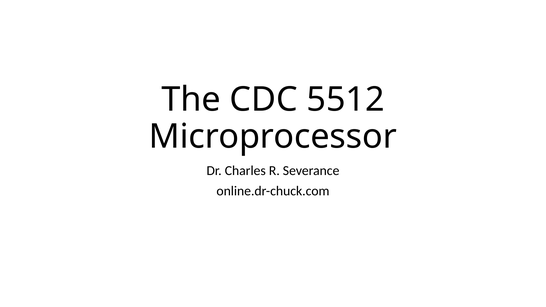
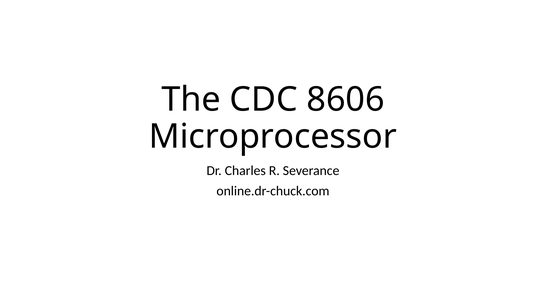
5512: 5512 -> 8606 (346, 100)
